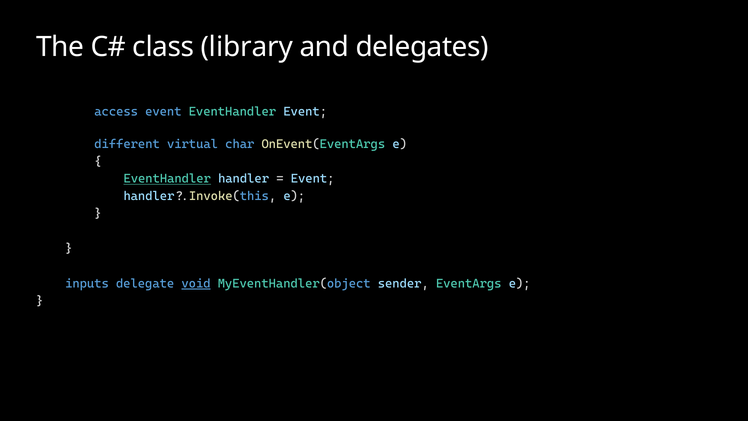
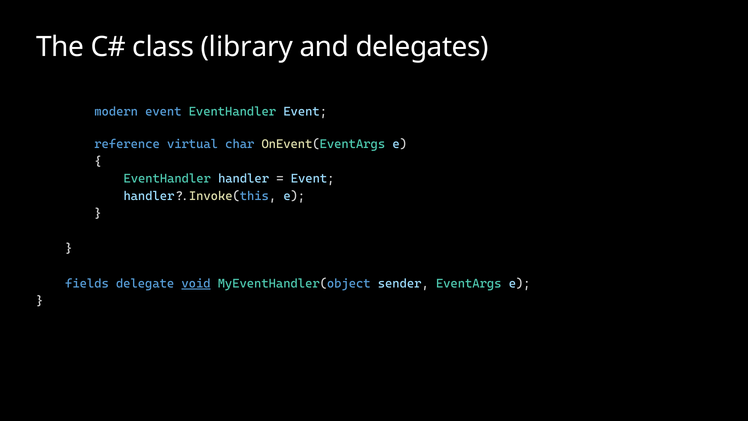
access: access -> modern (116, 111)
different: different -> reference (127, 144)
EventHandler underline: present -> none (167, 179)
inputs: inputs -> fields (87, 283)
